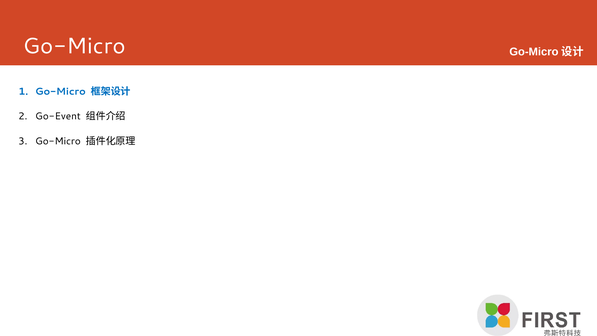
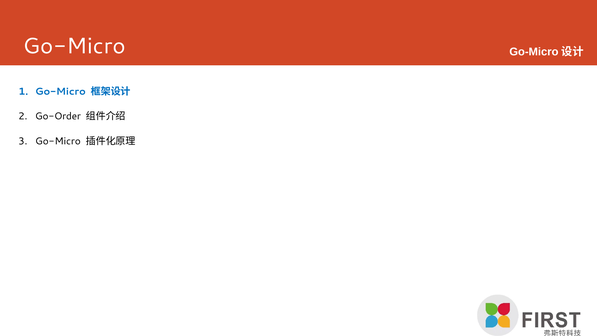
Go-Event: Go-Event -> Go-Order (58, 116)
